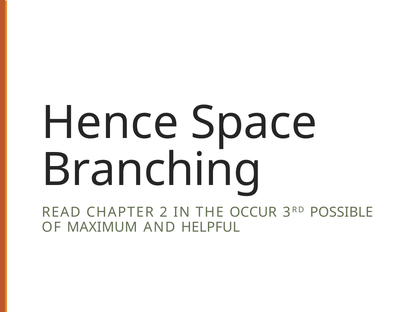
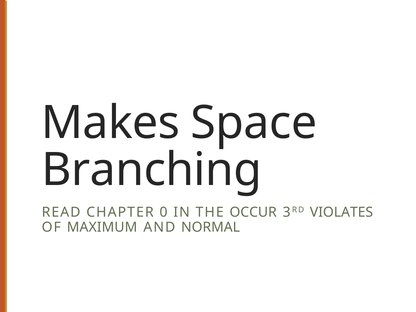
Hence: Hence -> Makes (111, 123)
2: 2 -> 0 (163, 212)
POSSIBLE: POSSIBLE -> VIOLATES (342, 212)
HELPFUL: HELPFUL -> NORMAL (211, 227)
